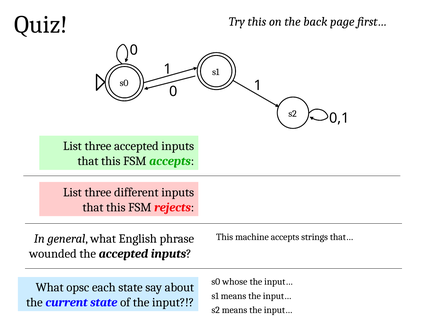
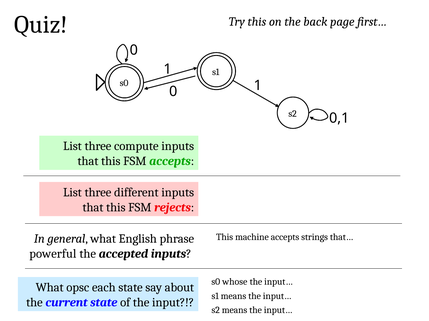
three accepted: accepted -> compute (136, 147)
wounded: wounded -> powerful (53, 254)
